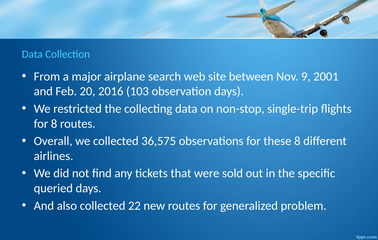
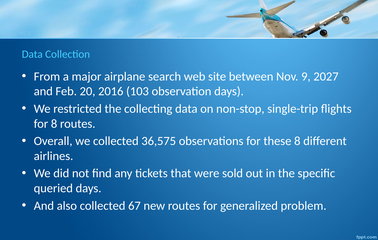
2001: 2001 -> 2027 (326, 76)
22: 22 -> 67 (134, 206)
